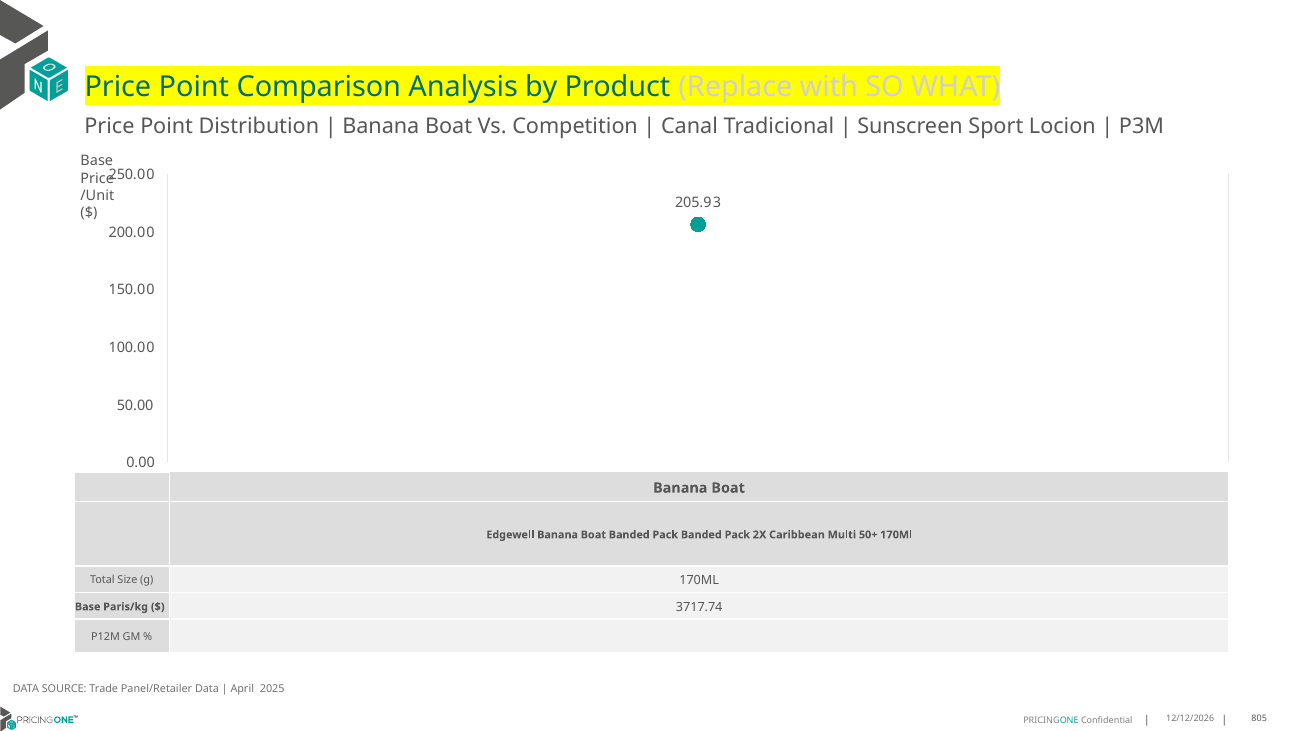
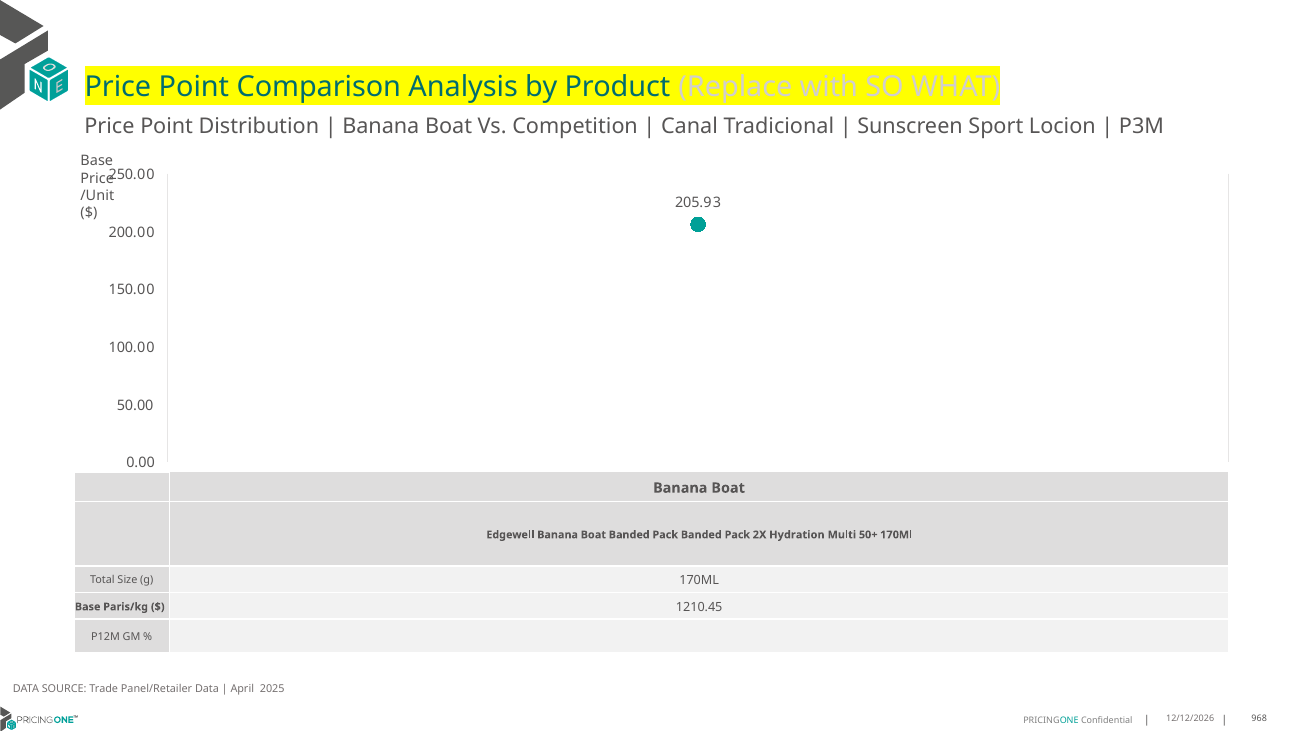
Caribbean: Caribbean -> Hydration (797, 535)
3717.74: 3717.74 -> 1210.45 (699, 607)
805: 805 -> 968 (1259, 718)
